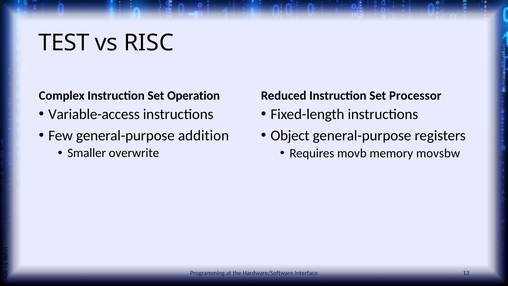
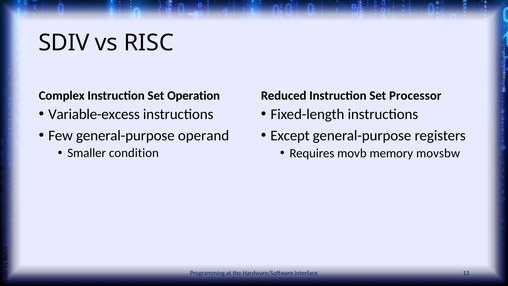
TEST: TEST -> SDIV (64, 43)
Variable-access: Variable-access -> Variable-excess (94, 114)
addition: addition -> operand (204, 135)
Object: Object -> Except (290, 136)
overwrite: overwrite -> condition (134, 153)
